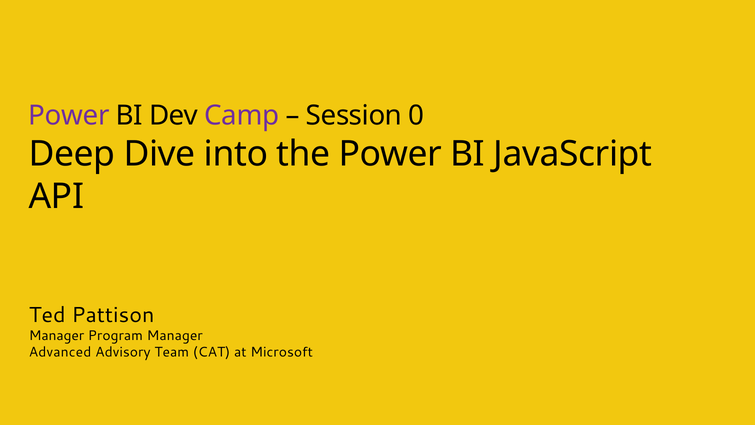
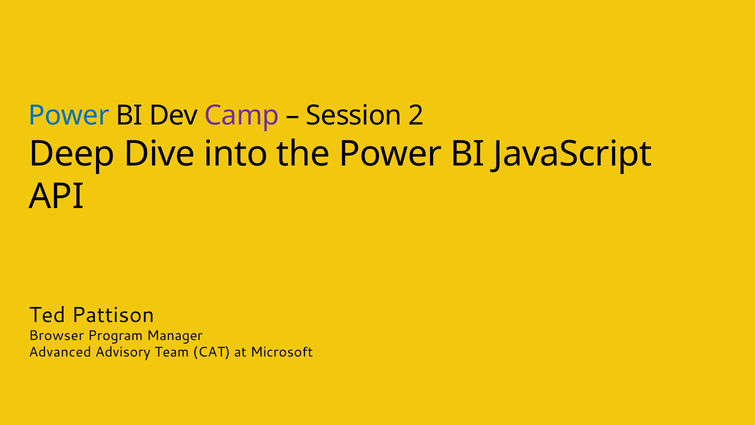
Power colour: purple -> blue (69, 115)
0: 0 -> 2 (416, 115)
Manager: Manager -> Browser (56, 335)
